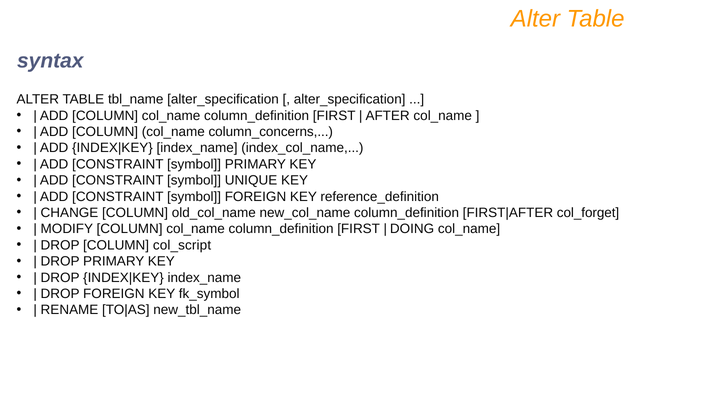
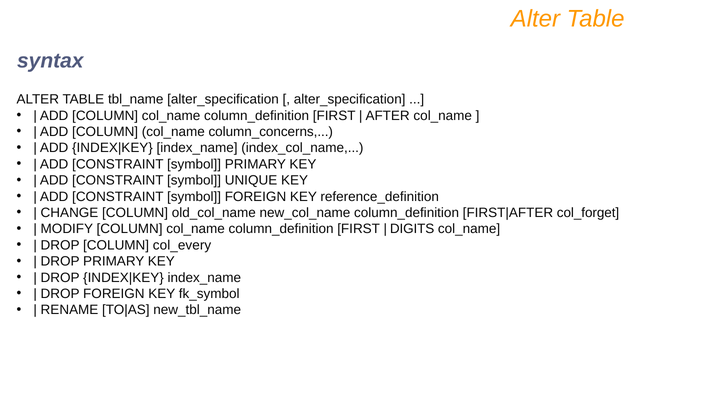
DOING: DOING -> DIGITS (412, 229)
col_script: col_script -> col_every (182, 245)
